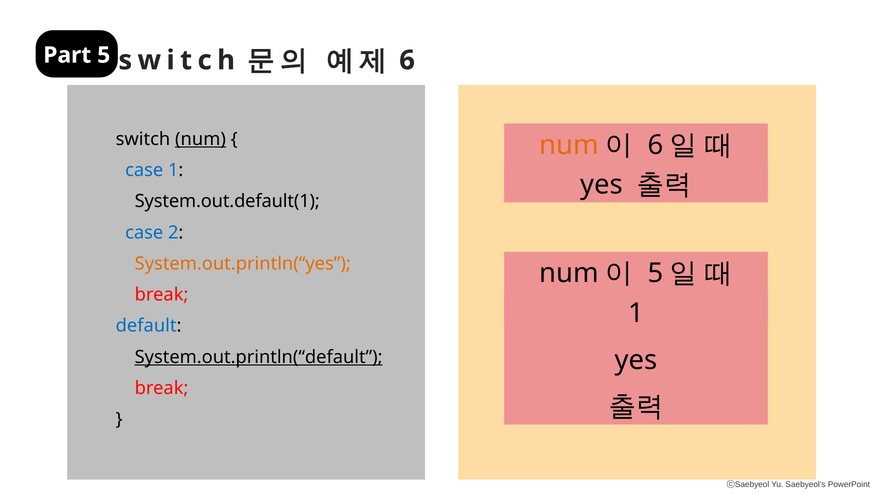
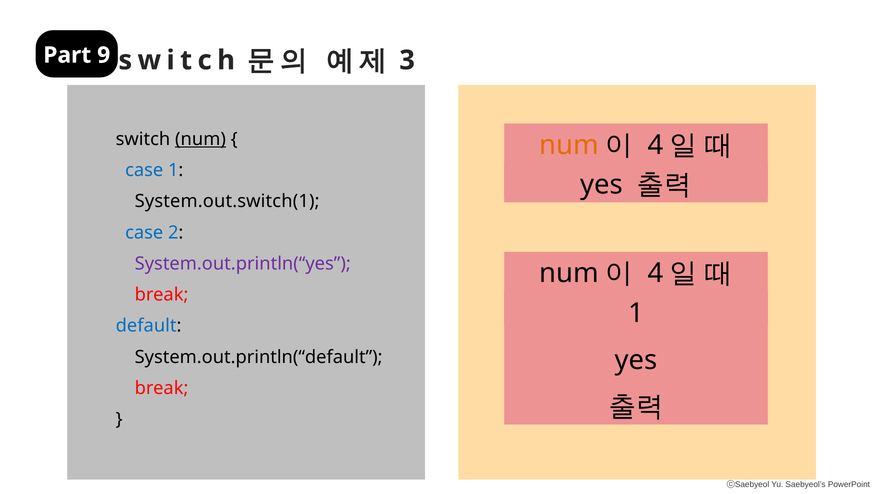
Part 5: 5 -> 9 (104, 55)
6: 6 -> 3 (407, 60)
6: 6 -> 4 (655, 145)
System.out.default(1: System.out.default(1 -> System.out.switch(1 (227, 201)
System.out.println(“yes colour: orange -> purple (243, 264)
5: 5 -> 4 (655, 273)
System.out.println(“default underline: present -> none (259, 357)
